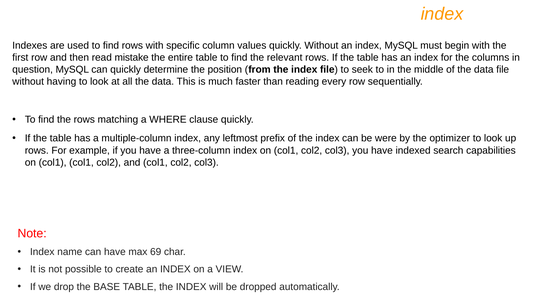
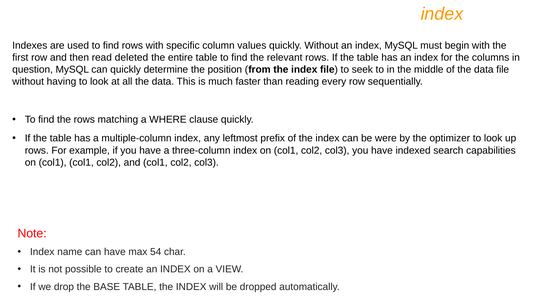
mistake: mistake -> deleted (131, 57)
69: 69 -> 54 (156, 251)
